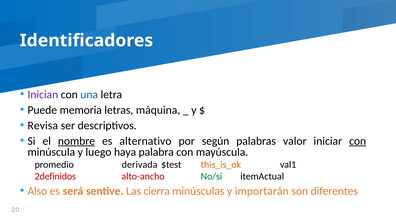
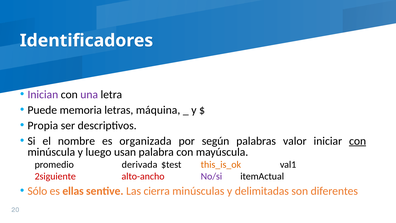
una colour: blue -> purple (89, 94)
Revisa: Revisa -> Propia (43, 125)
nombre underline: present -> none (76, 141)
alternativo: alternativo -> organizada (145, 141)
haya: haya -> usan (125, 152)
2definidos: 2definidos -> 2siguiente (55, 176)
No/si colour: green -> purple (211, 176)
Also: Also -> Sólo (37, 191)
será: será -> ellas (73, 191)
importarán: importarán -> delimitadas (262, 191)
